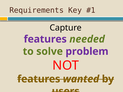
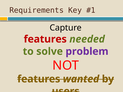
features colour: purple -> red (45, 39)
